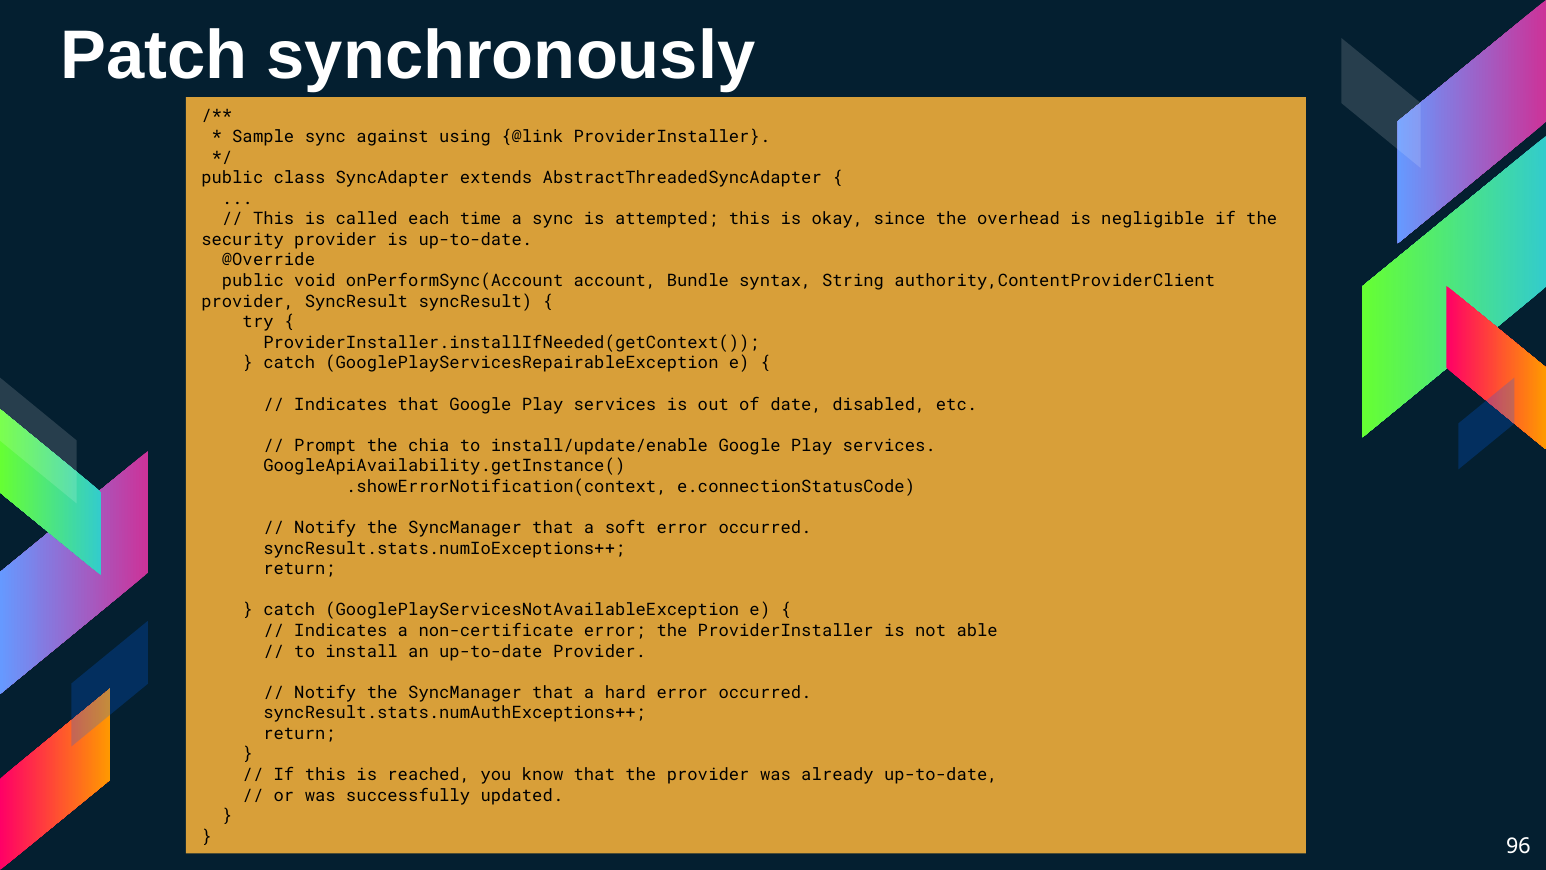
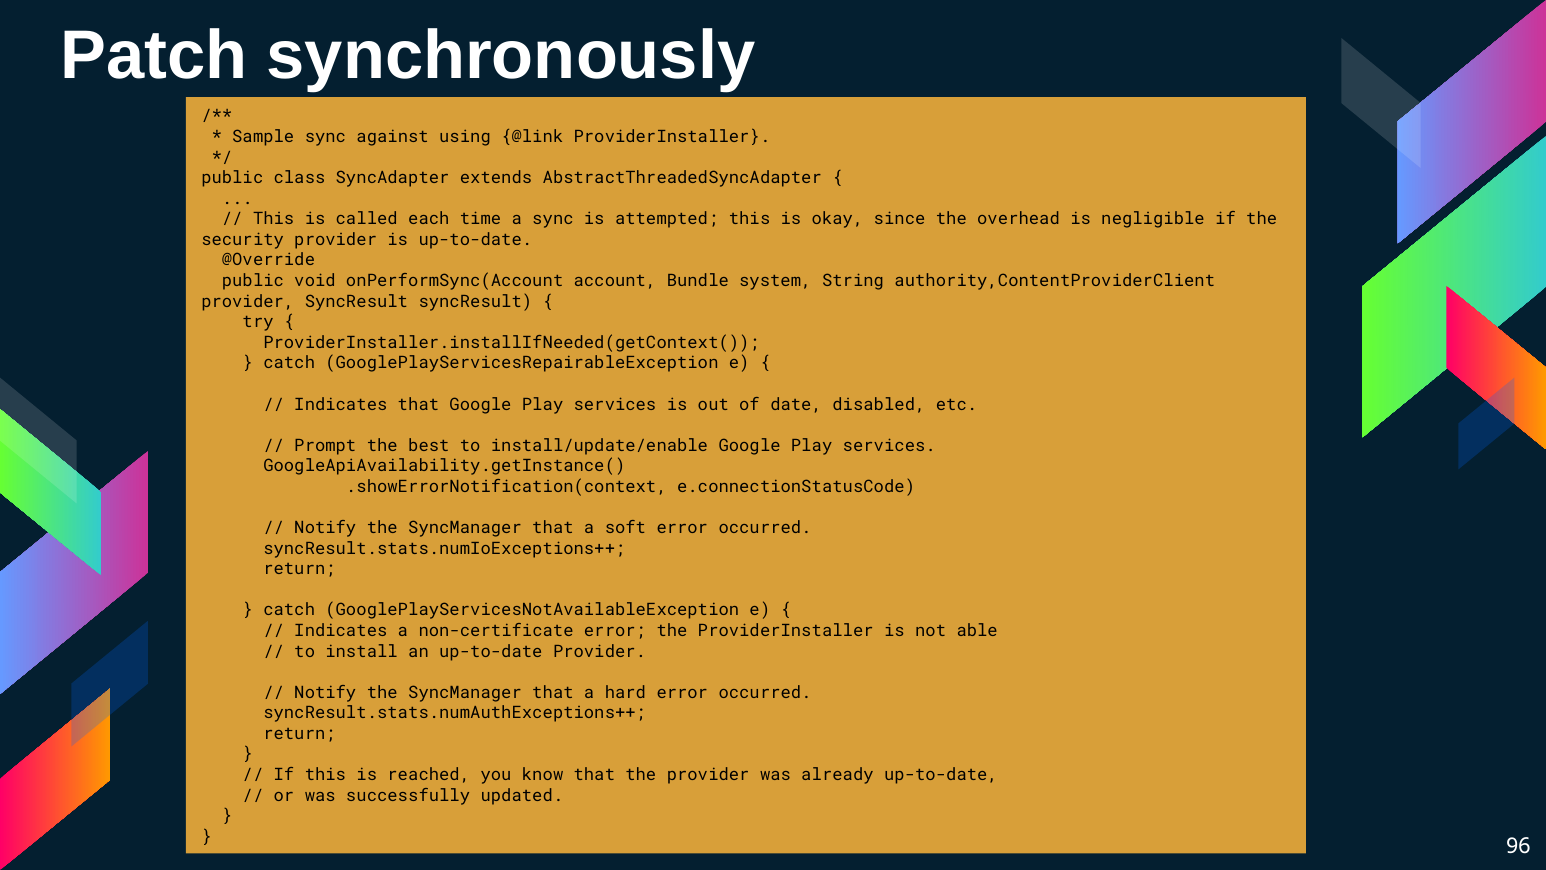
syntax: syntax -> system (775, 281)
chia: chia -> best (429, 445)
